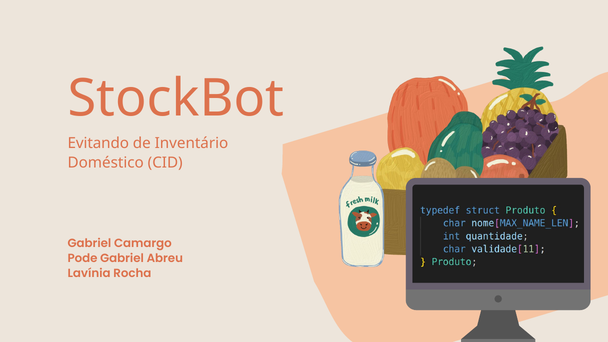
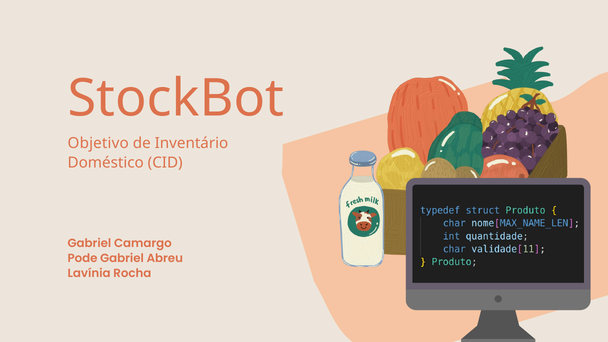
Evitando: Evitando -> Objetivo (98, 143)
